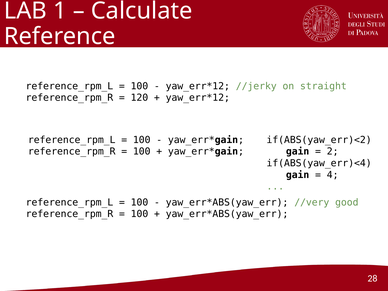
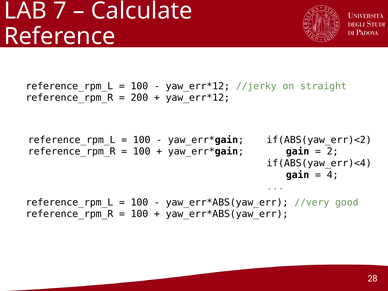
1: 1 -> 7 (60, 11)
120: 120 -> 200 (139, 98)
